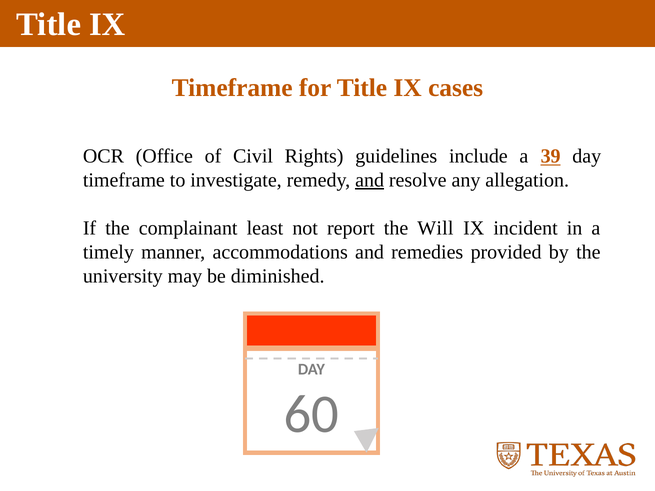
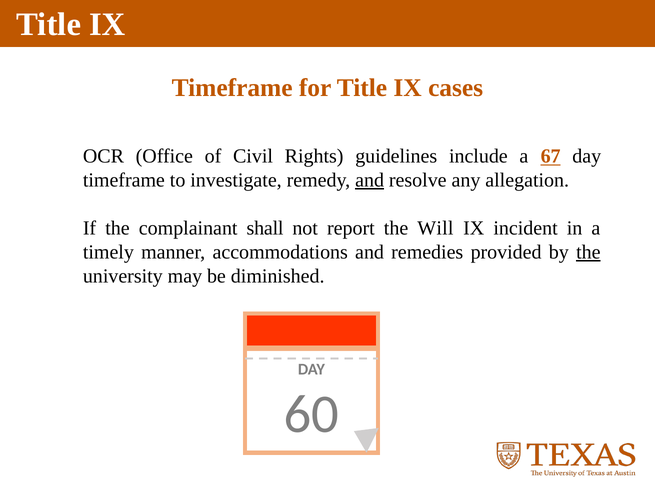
39: 39 -> 67 (551, 156)
least: least -> shall (265, 228)
the underline: none -> present (588, 252)
